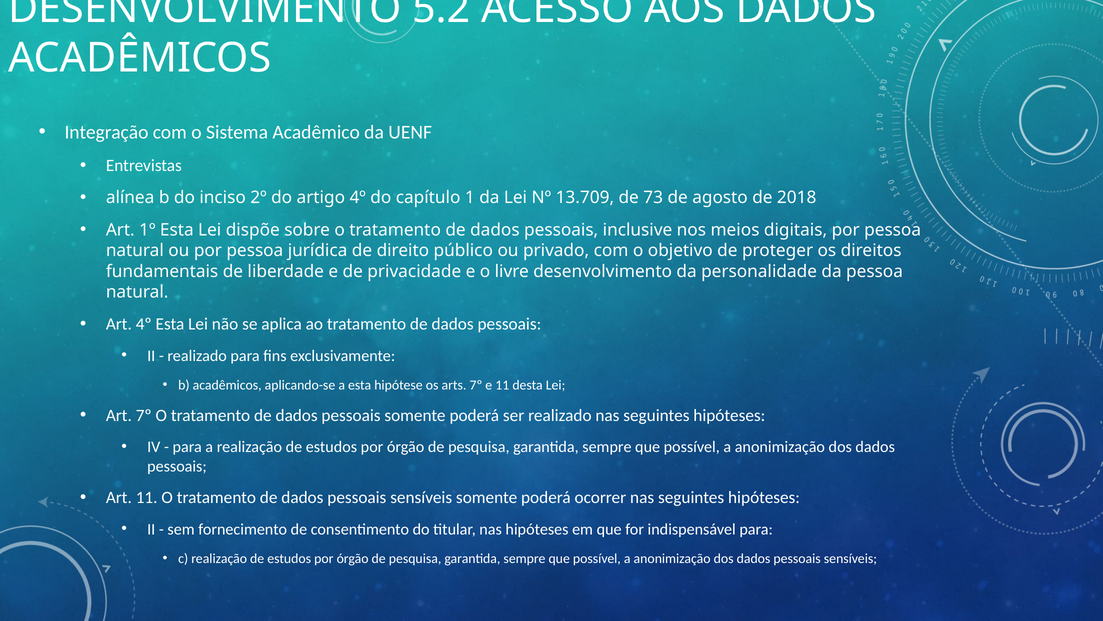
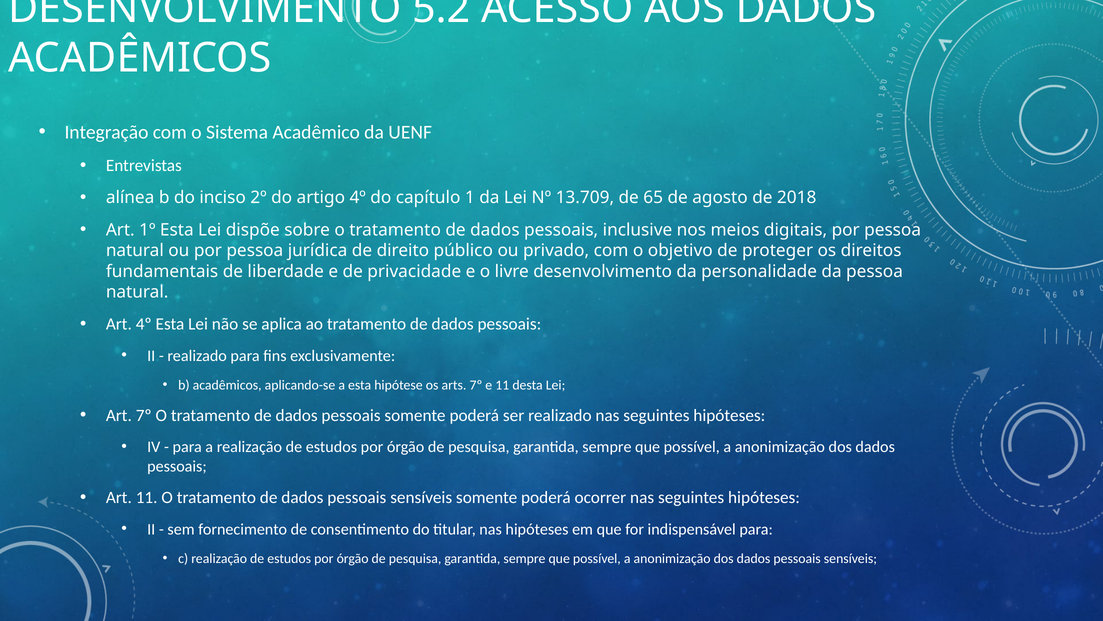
73: 73 -> 65 (653, 198)
